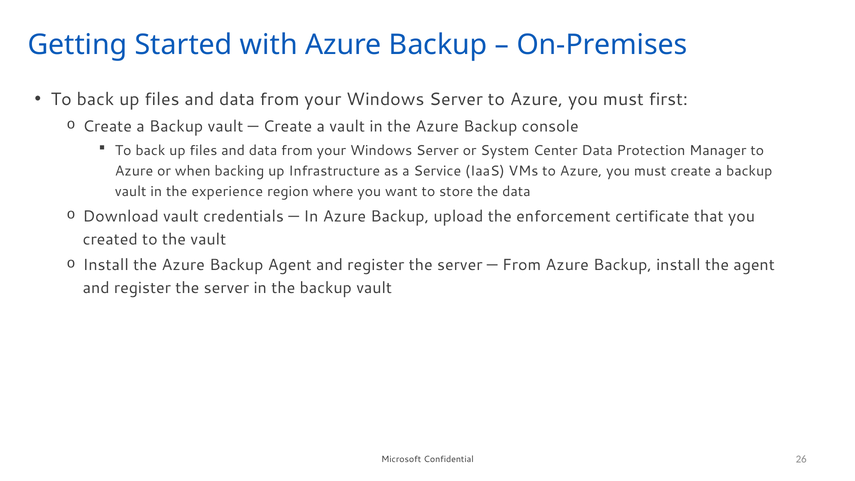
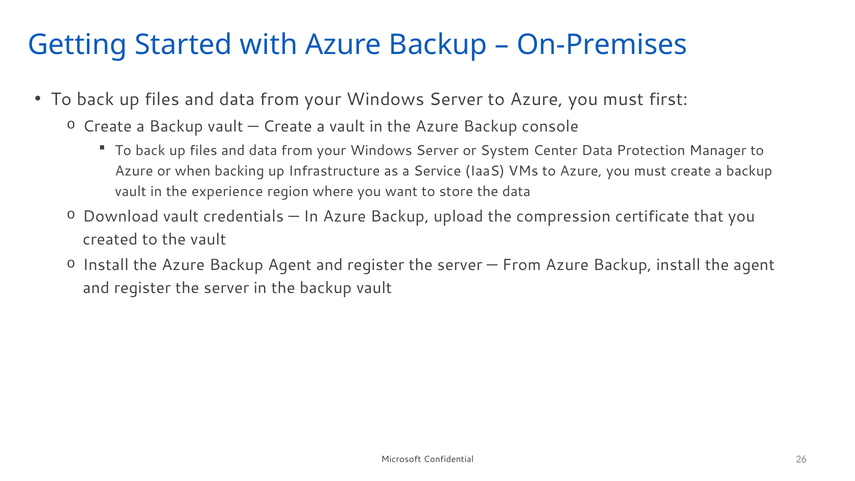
enforcement: enforcement -> compression (563, 216)
